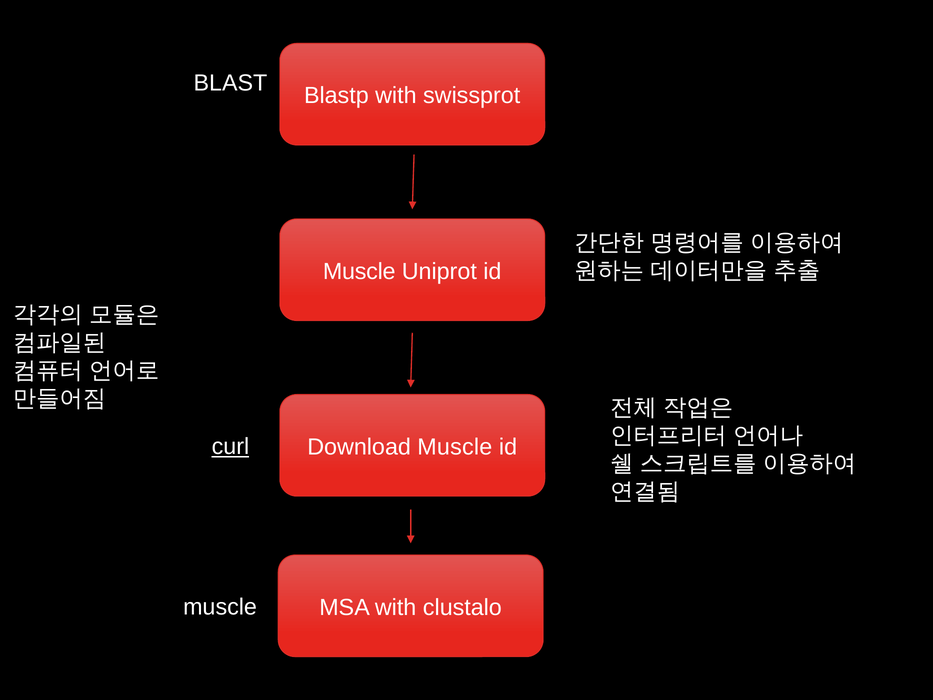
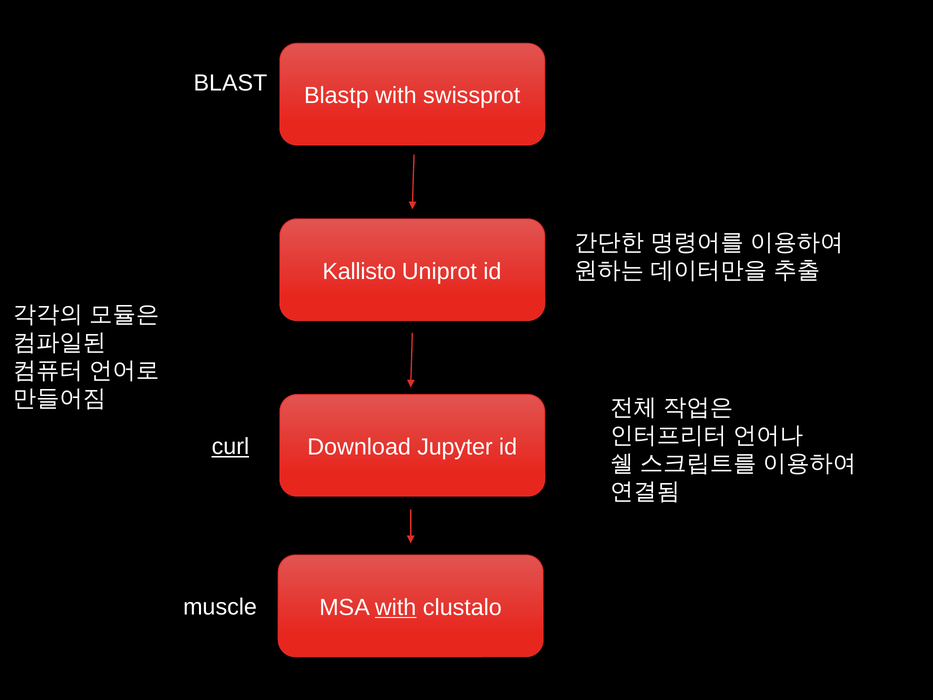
Muscle: Muscle -> Kallisto (359, 271)
Download Muscle: Muscle -> Jupyter (455, 447)
with underline: none -> present (396, 607)
